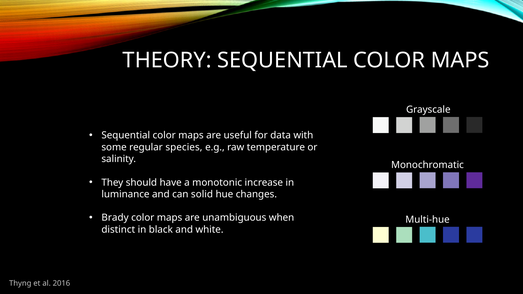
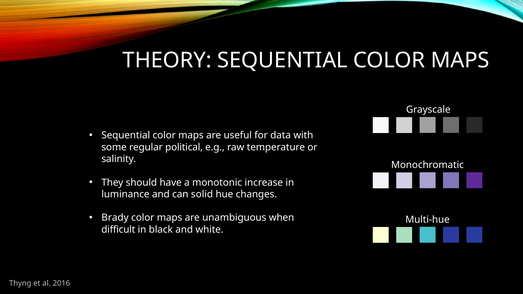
species: species -> political (184, 147)
distinct: distinct -> difficult (118, 230)
